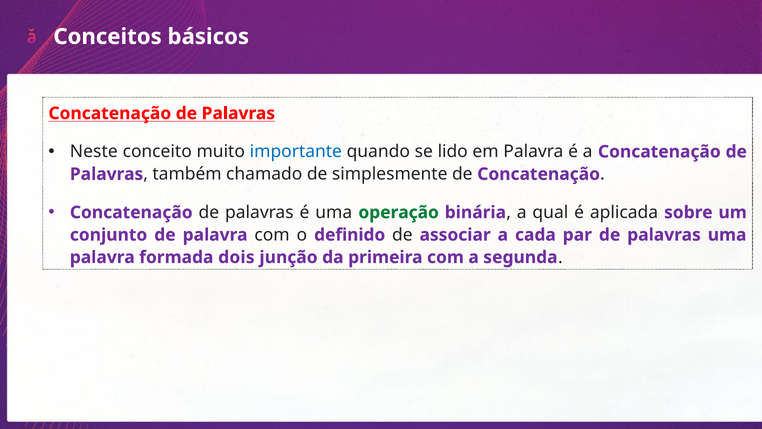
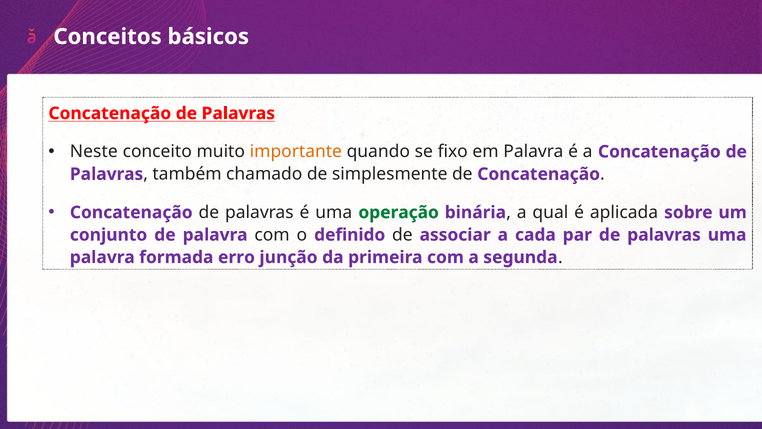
importante colour: blue -> orange (296, 152)
lido: lido -> fixo (453, 152)
dois: dois -> erro (236, 257)
